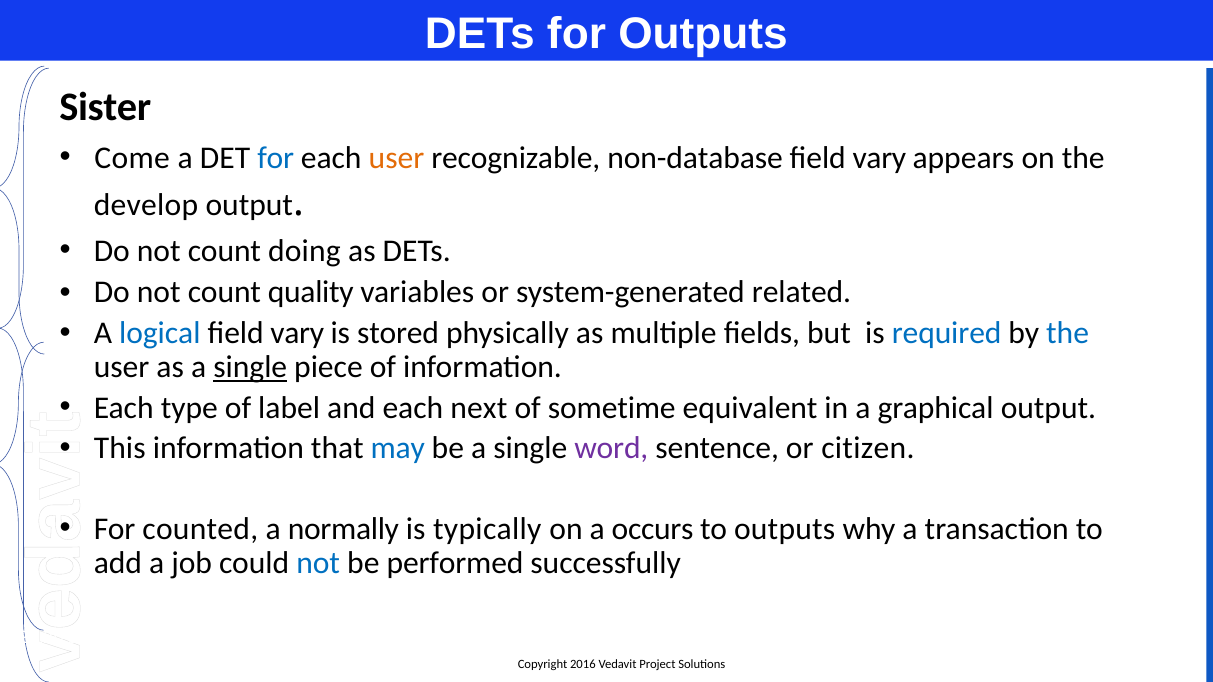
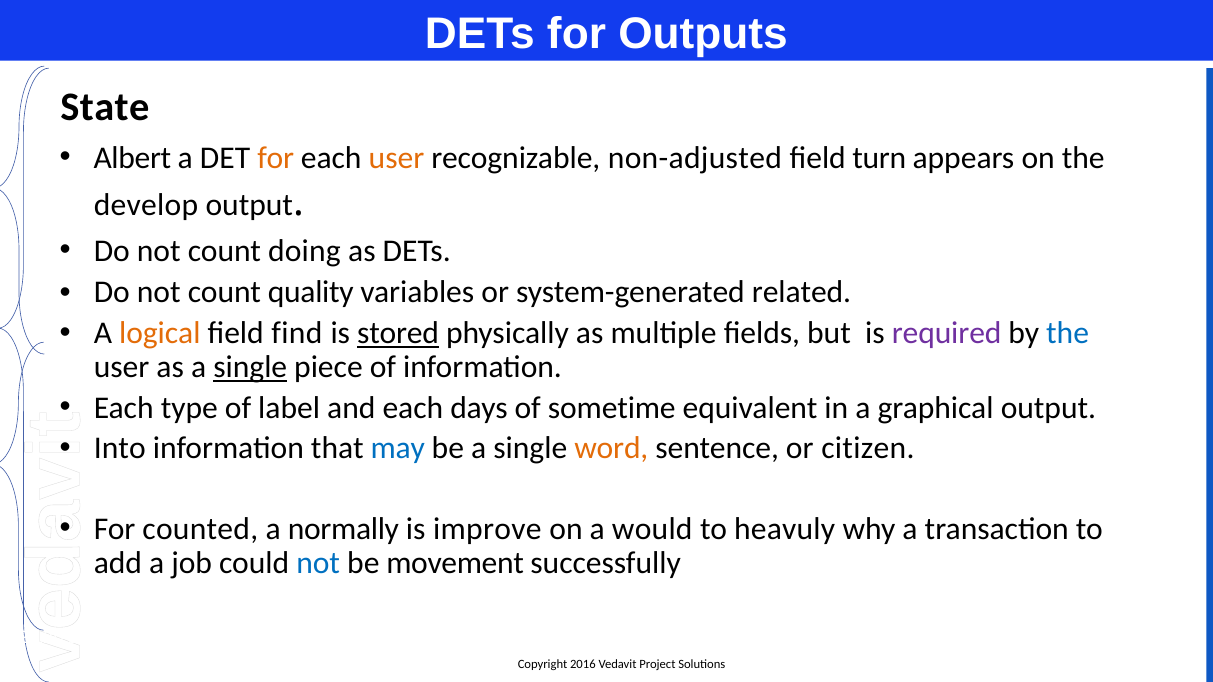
Sister: Sister -> State (105, 108)
Come: Come -> Albert (132, 158)
for colour: blue -> orange (276, 158)
non-database: non-database -> non-adjusted (695, 158)
vary: vary -> turn (879, 158)
logical colour: blue -> orange (160, 333)
vary: vary -> find (297, 333)
stored underline: none -> present (398, 333)
required colour: blue -> purple (947, 333)
next: next -> days (479, 408)
This: This -> Into (120, 448)
word colour: purple -> orange (611, 448)
typically: typically -> improve (487, 529)
occurs: occurs -> would (652, 529)
to outputs: outputs -> heavuly (785, 529)
performed: performed -> movement (455, 563)
